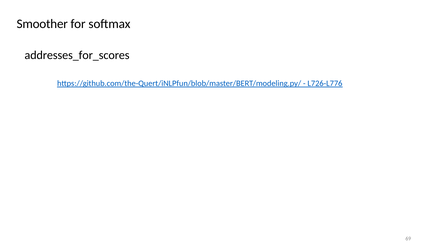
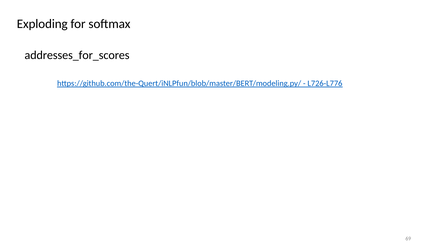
Smoother: Smoother -> Exploding (42, 24)
